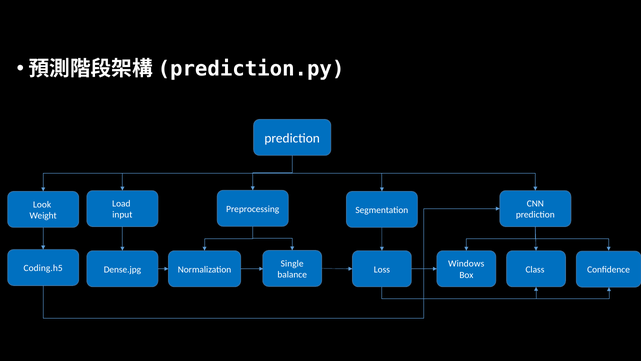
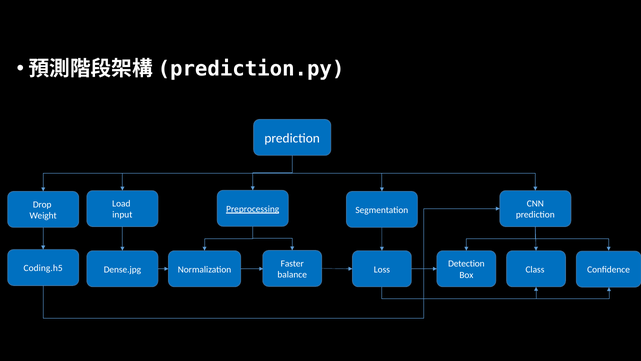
Look: Look -> Drop (42, 204)
Preprocessing underline: none -> present (253, 209)
Single: Single -> Faster (292, 263)
Windows: Windows -> Detection (466, 263)
